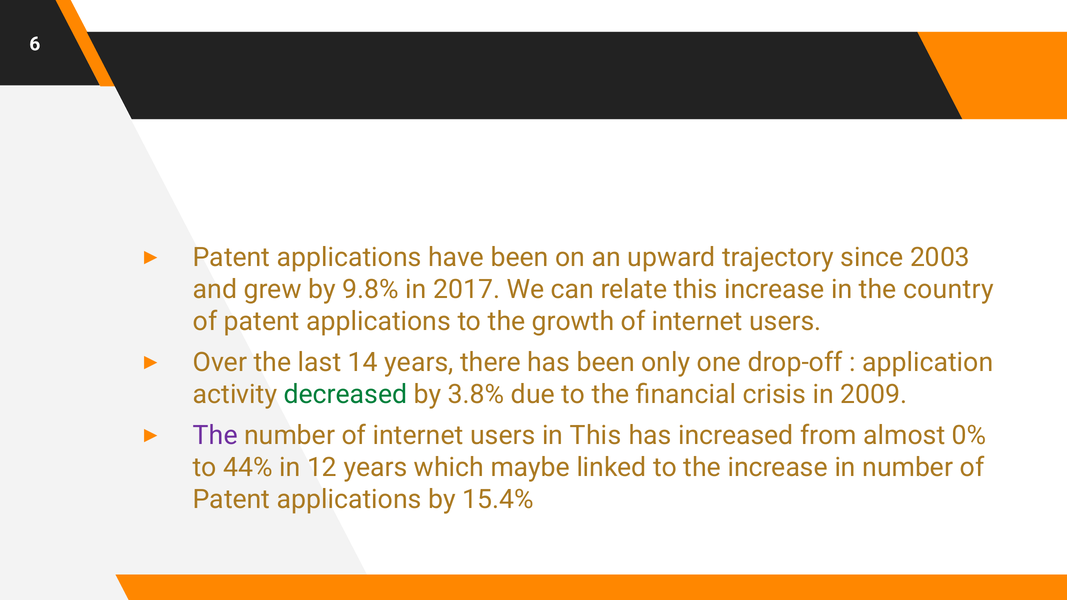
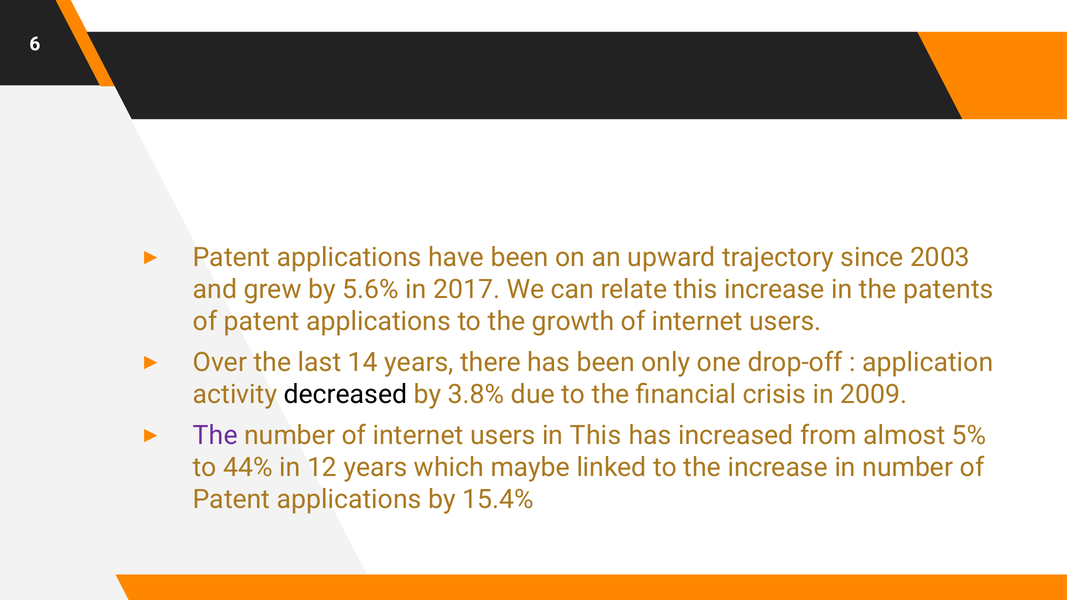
9.8%: 9.8% -> 5.6% (371, 290)
country: country -> patents (948, 290)
decreased colour: green -> black (346, 395)
0%: 0% -> 5% (969, 436)
